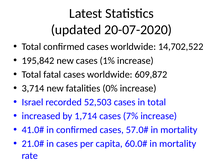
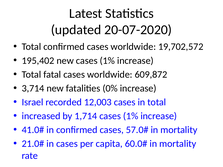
14,702,522: 14,702,522 -> 19,702,572 (181, 47)
195,842: 195,842 -> 195,402 (38, 61)
52,503: 52,503 -> 12,003 (98, 102)
1,714 cases 7%: 7% -> 1% (131, 116)
